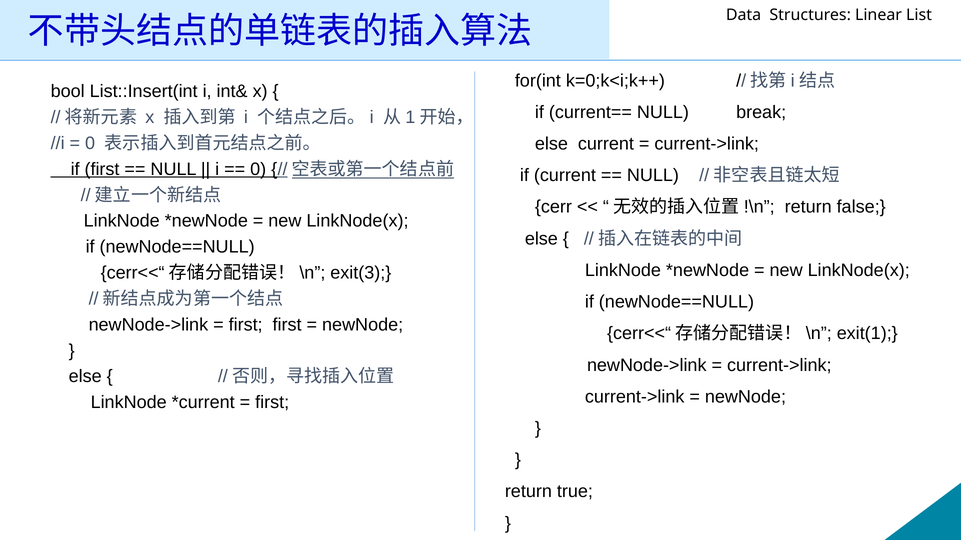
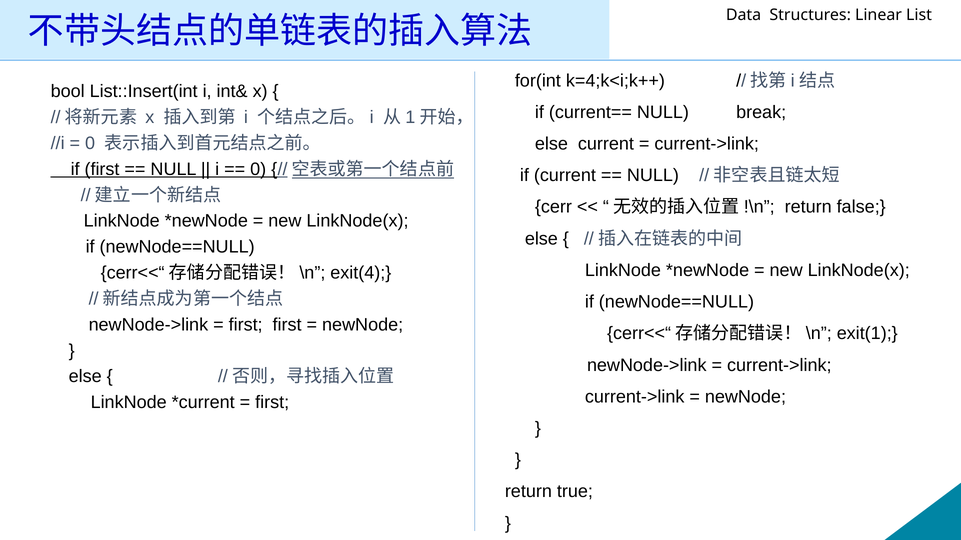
k=0;k<i;k++: k=0;k<i;k++ -> k=4;k<i;k++ (615, 81)
exit(3: exit(3 -> exit(4 (361, 273)
